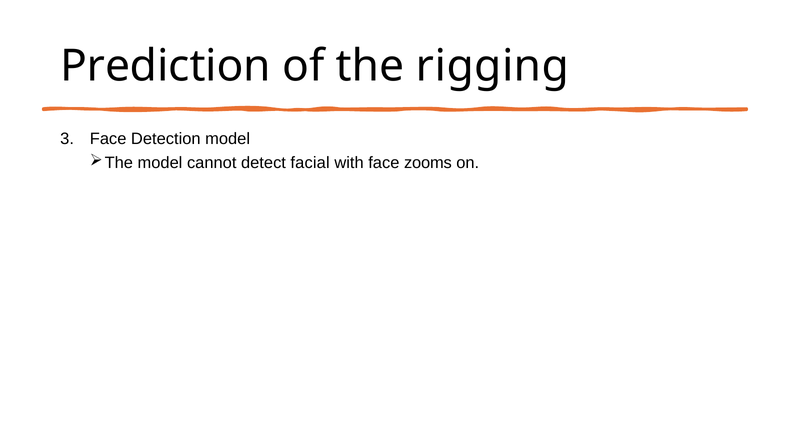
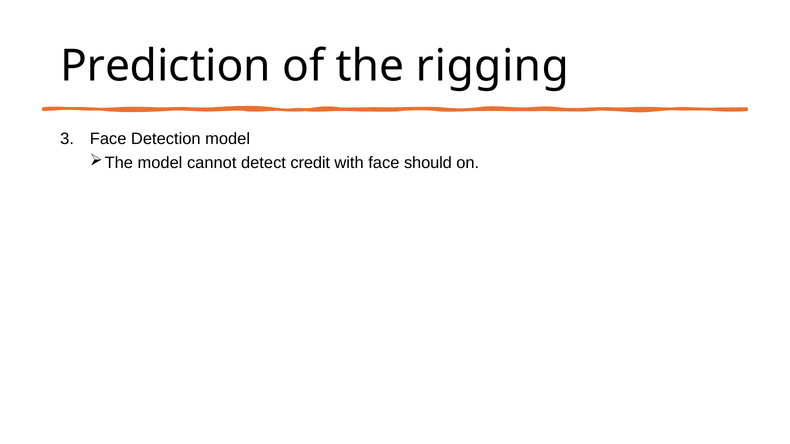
facial: facial -> credit (310, 163)
zooms: zooms -> should (428, 163)
